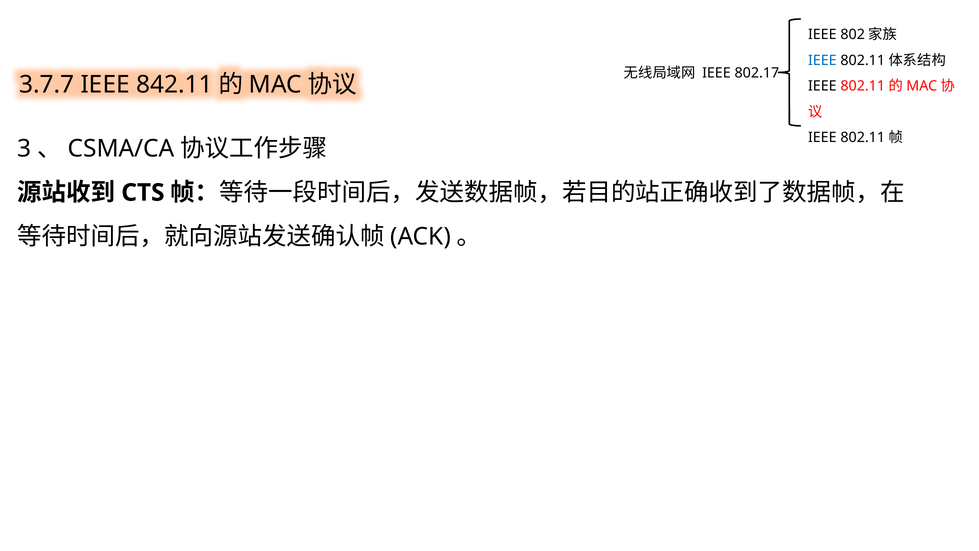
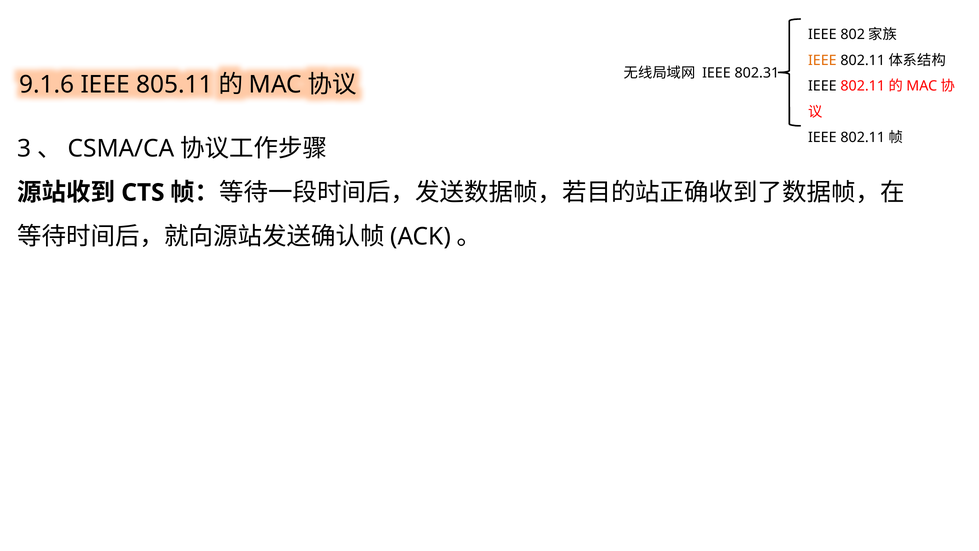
IEEE colour: blue -> orange (822, 60)
802.17: 802.17 -> 802.31 (757, 73)
3.7.7: 3.7.7 -> 9.1.6 (47, 85)
842.11: 842.11 -> 805.11 (174, 85)
